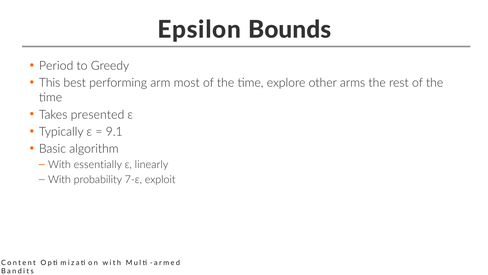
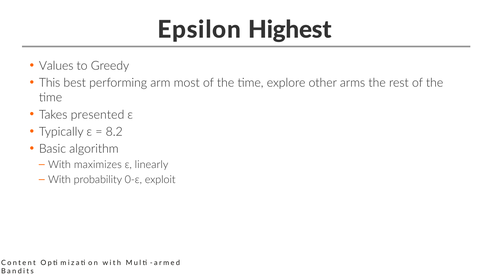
Bounds: Bounds -> Highest (290, 30)
Period: Period -> Values (56, 66)
9.1: 9.1 -> 8.2 (114, 132)
essentially: essentially -> maximizes (98, 164)
7-ε: 7-ε -> 0-ε (133, 179)
